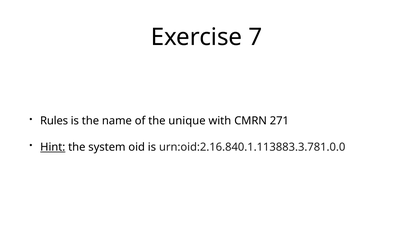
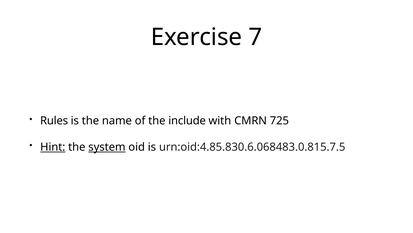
unique: unique -> include (187, 121)
271: 271 -> 725 (279, 121)
system underline: none -> present (107, 147)
urn:oid:2.16.840.1.113883.3.781.0.0: urn:oid:2.16.840.1.113883.3.781.0.0 -> urn:oid:4.85.830.6.068483.0.815.7.5 (252, 147)
